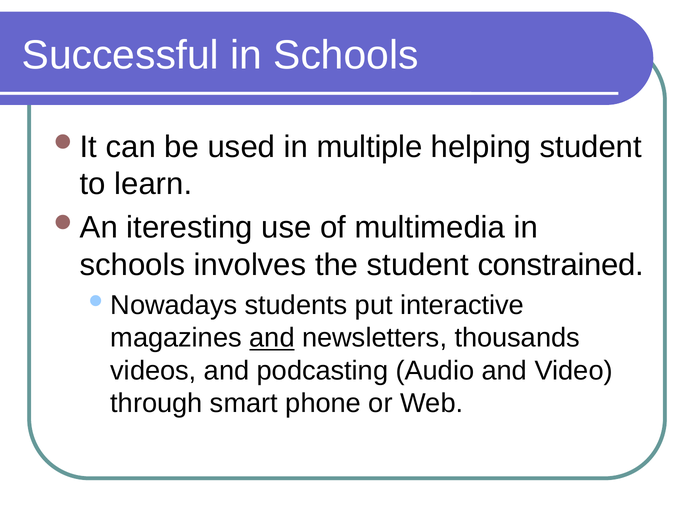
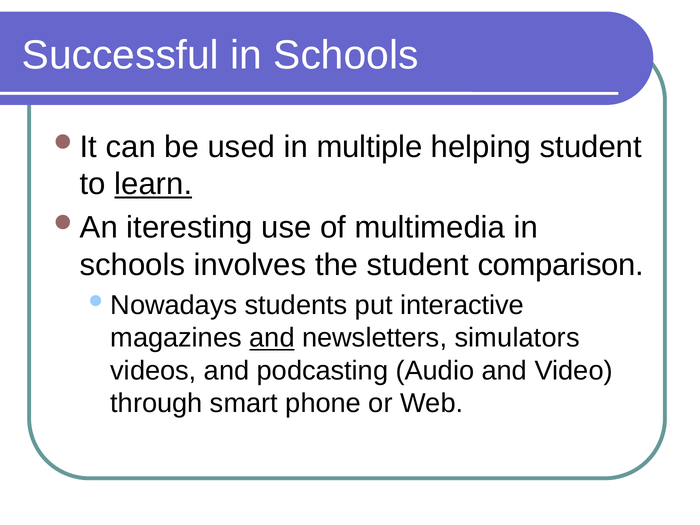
learn underline: none -> present (153, 184)
constrained: constrained -> comparison (561, 265)
thousands: thousands -> simulators (517, 338)
